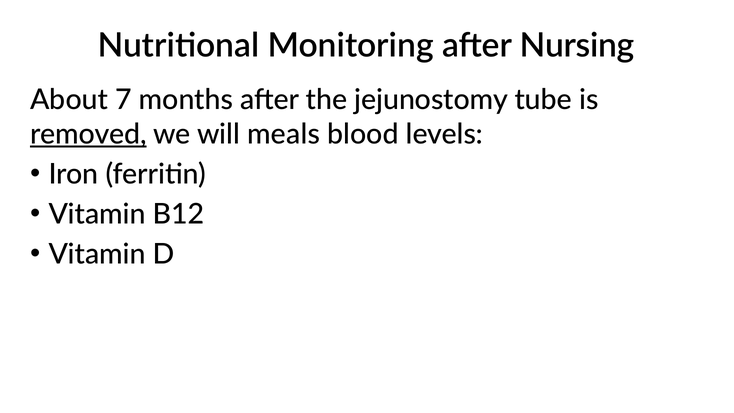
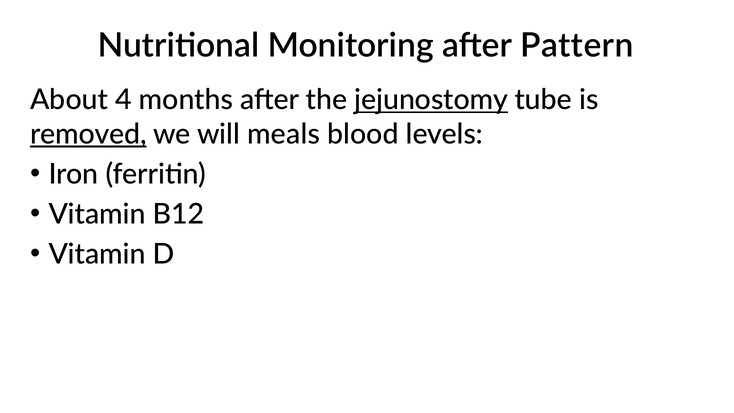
Nursing: Nursing -> Pattern (577, 45)
7: 7 -> 4 (123, 100)
jejunostomy underline: none -> present (431, 100)
